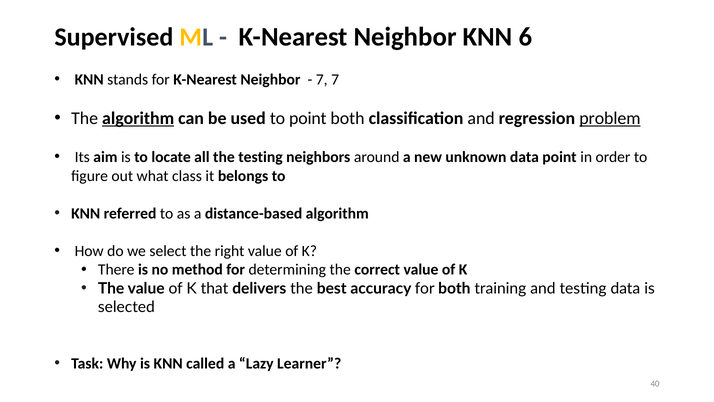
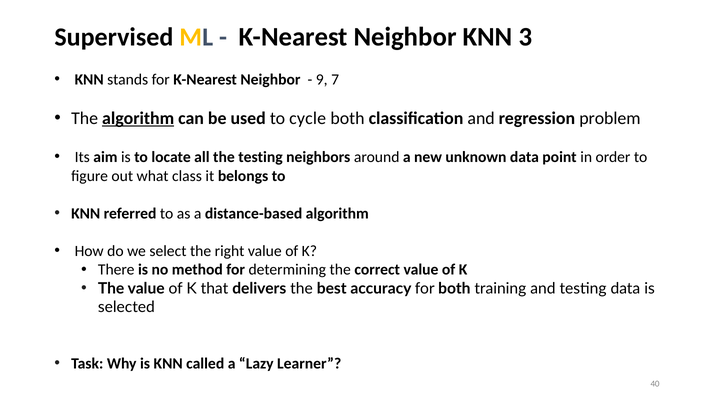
6: 6 -> 3 (525, 37)
7: 7 -> 9 (322, 79)
to point: point -> cycle (308, 118)
problem underline: present -> none (610, 118)
